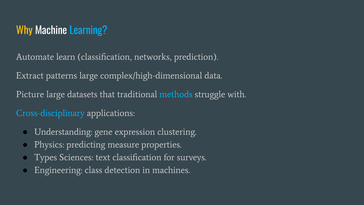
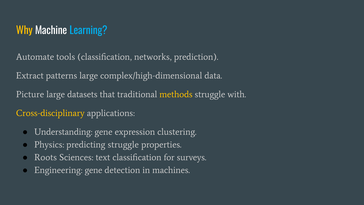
learn: learn -> tools (66, 57)
methods colour: light blue -> yellow (176, 94)
Cross-disciplinary colour: light blue -> yellow (50, 113)
predicting measure: measure -> struggle (123, 144)
Types: Types -> Roots (46, 157)
Engineering class: class -> gene (94, 170)
